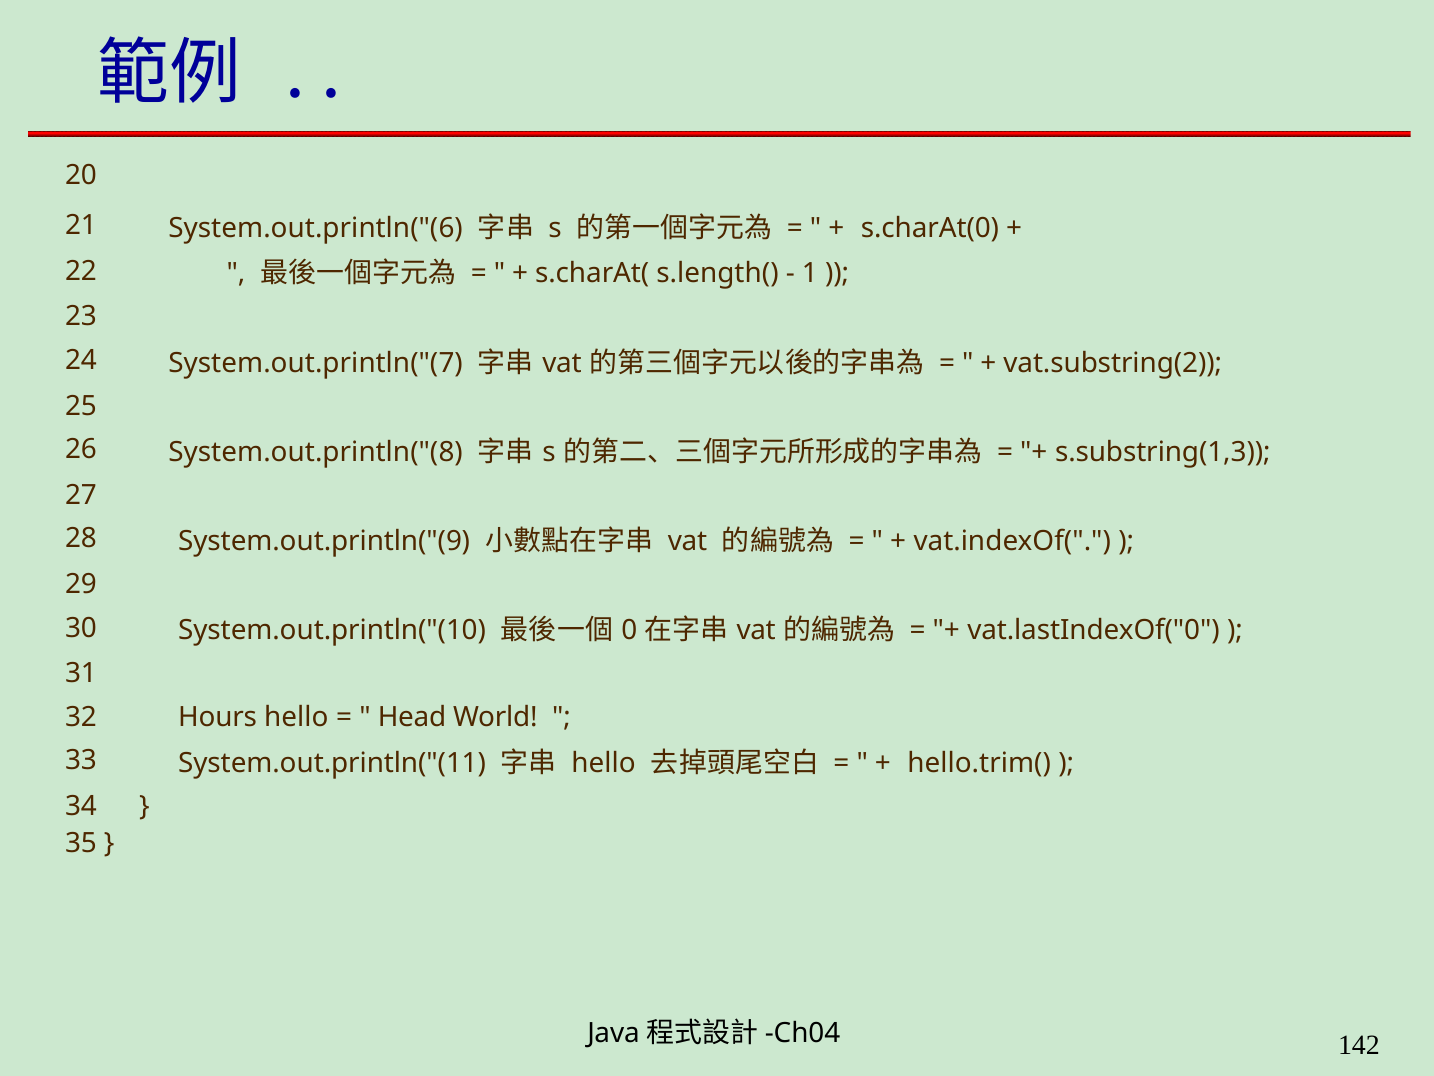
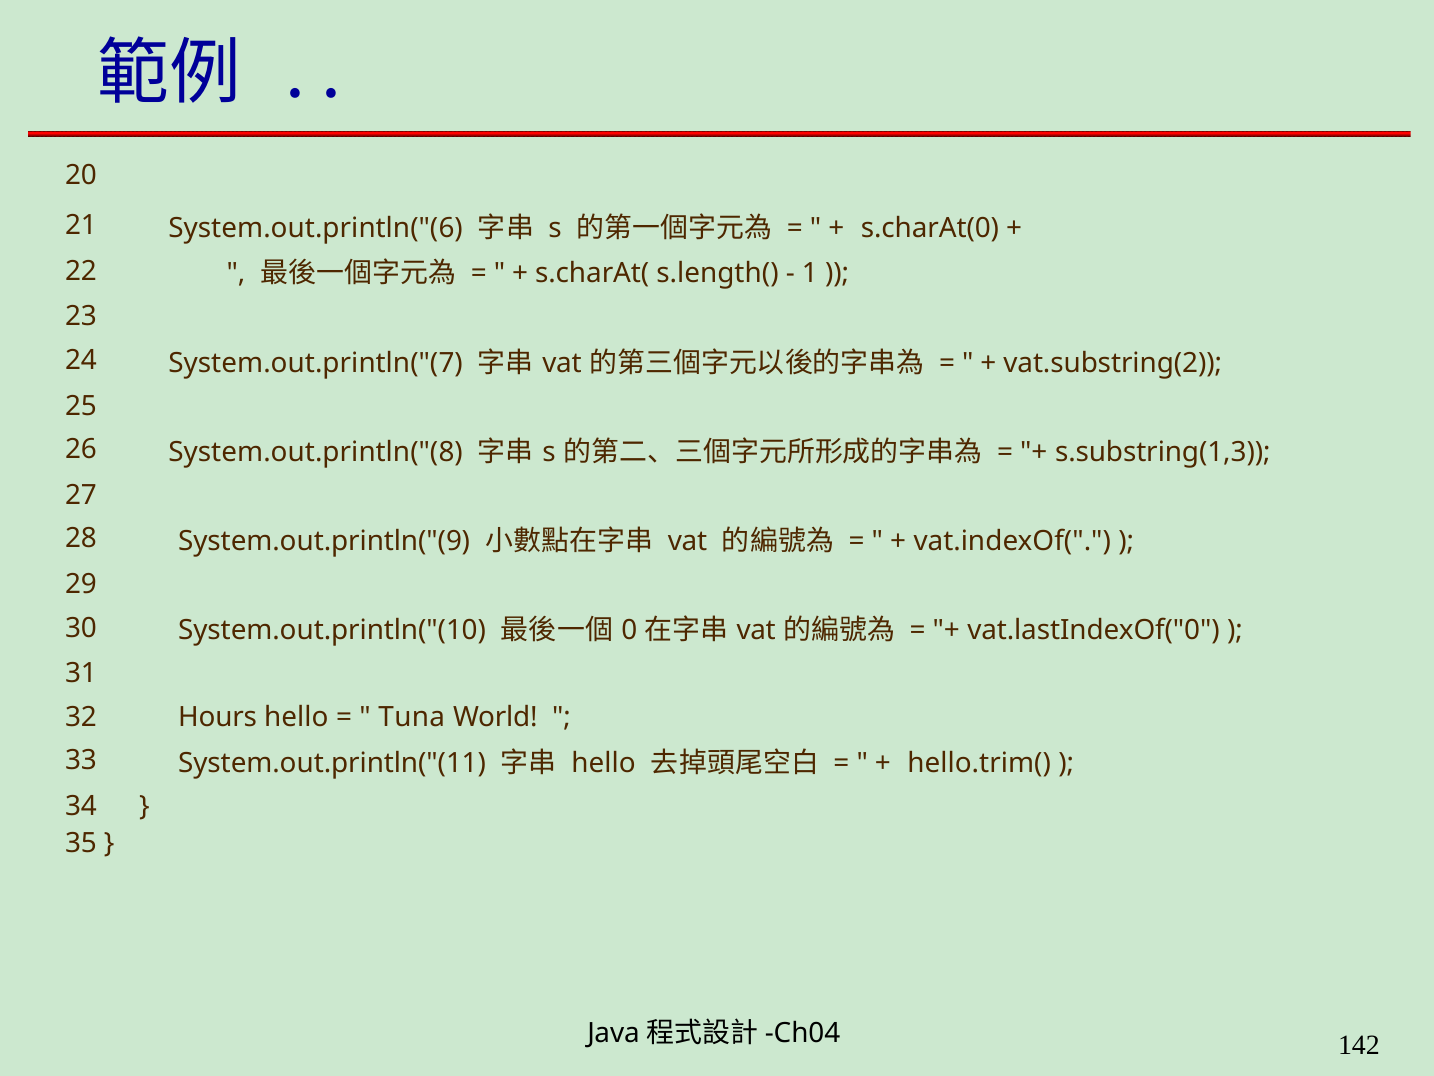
Head: Head -> Tuna (412, 717)
